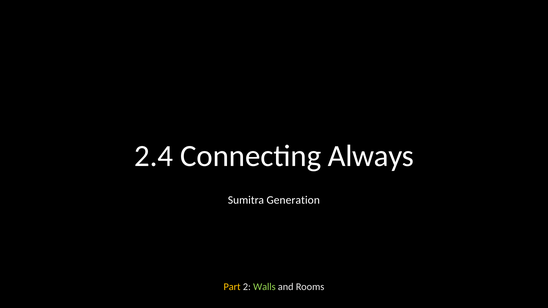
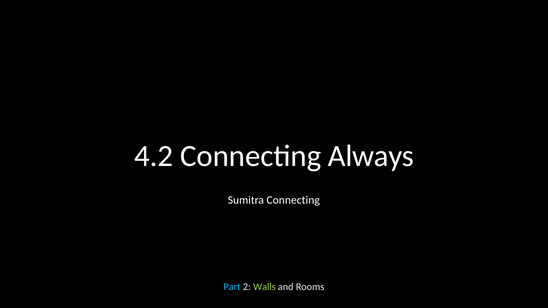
2.4: 2.4 -> 4.2 (154, 156)
Sumitra Generation: Generation -> Connecting (293, 200)
Part colour: yellow -> light blue (232, 287)
